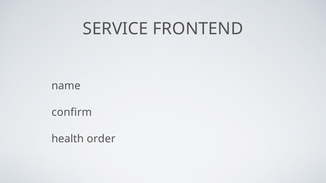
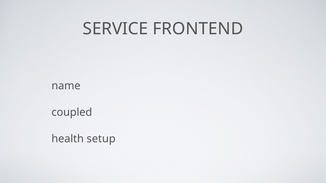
confirm: confirm -> coupled (72, 113)
order: order -> setup (101, 139)
